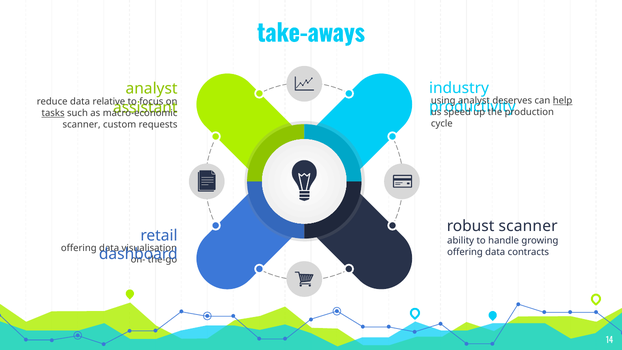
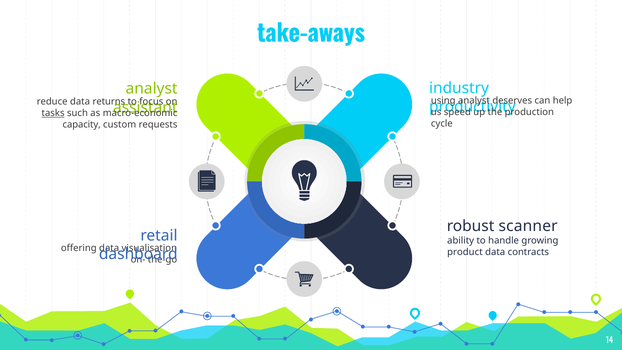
help underline: present -> none (563, 101)
relative: relative -> returns (109, 102)
scanner: scanner -> capacity (82, 124)
offering: offering -> product (465, 252)
